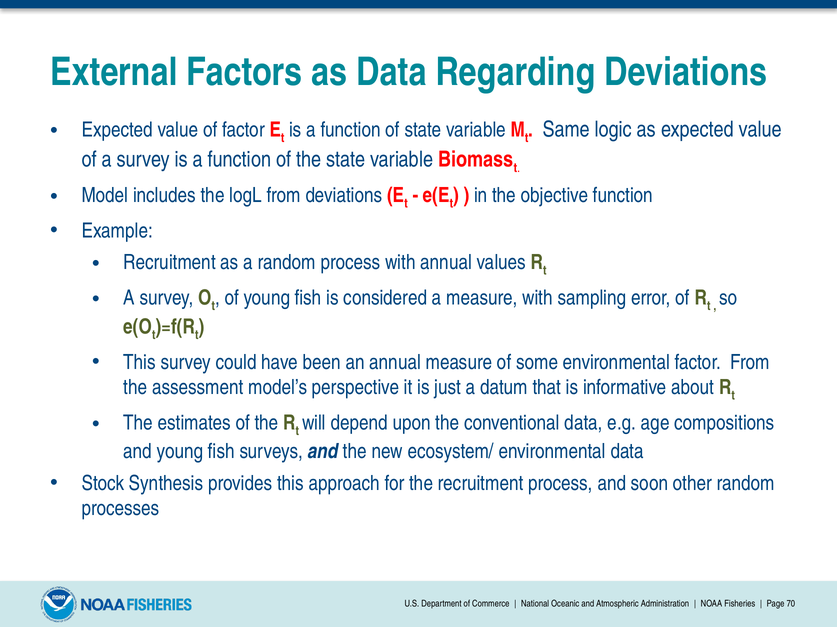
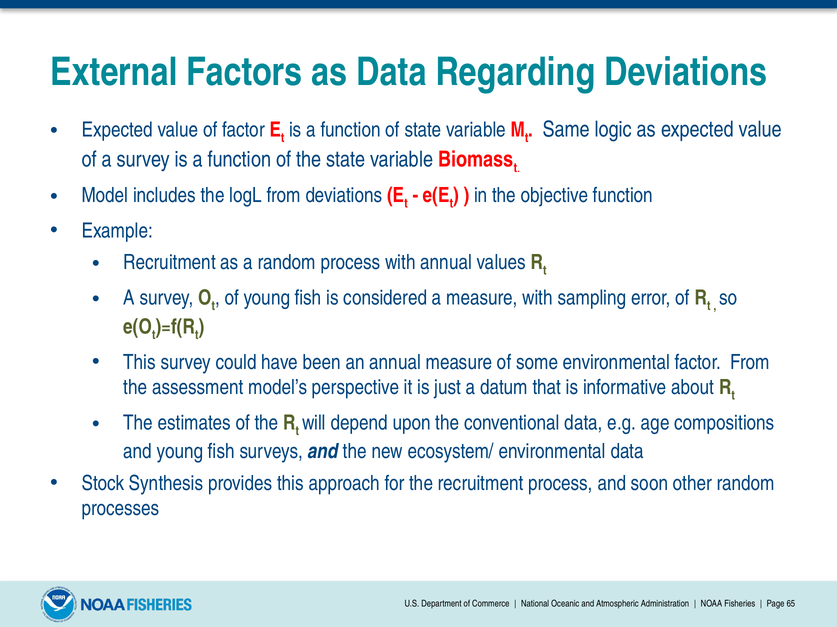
70: 70 -> 65 (791, 605)
